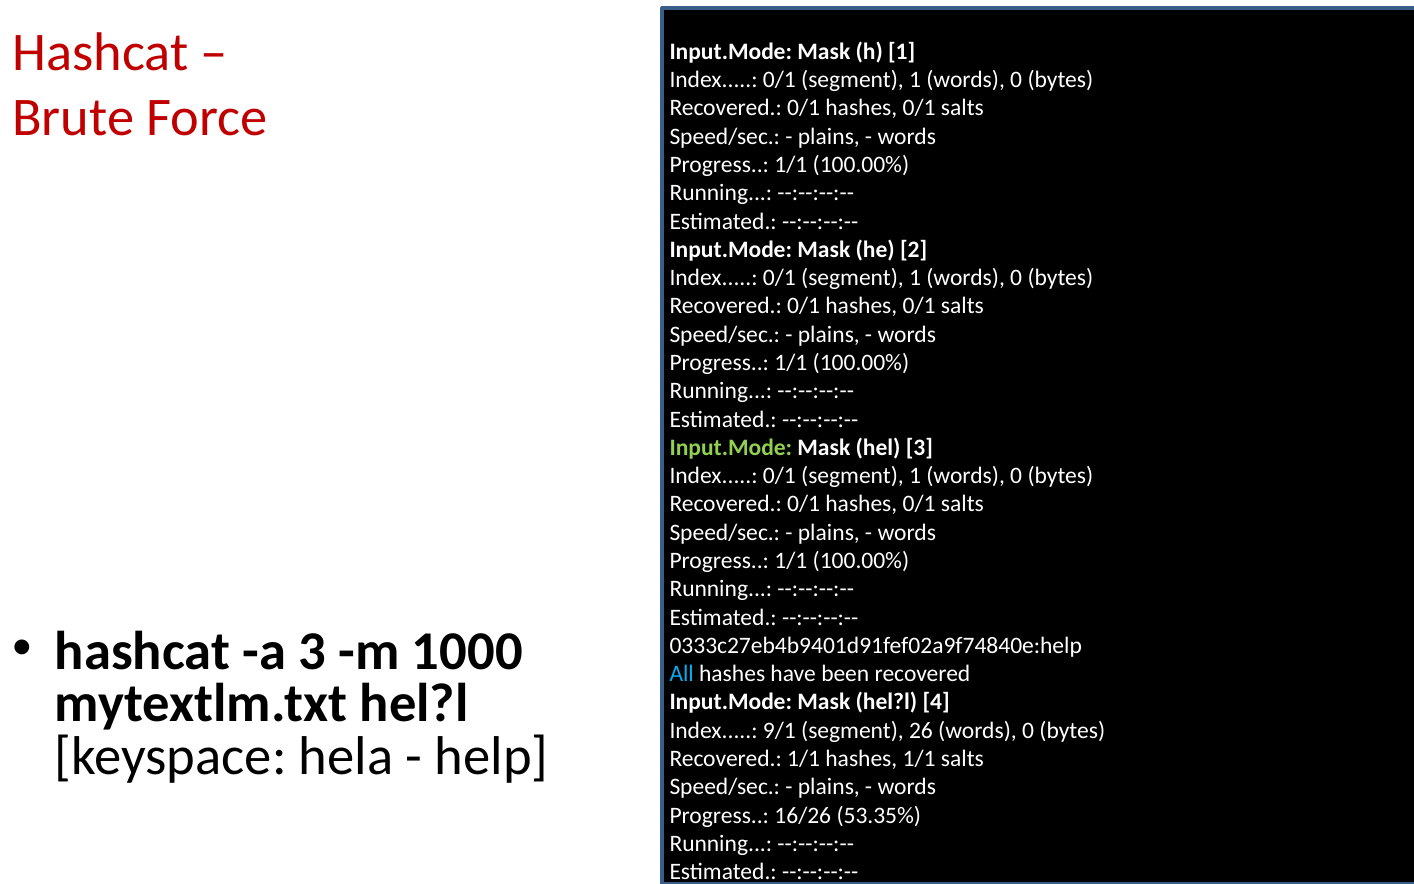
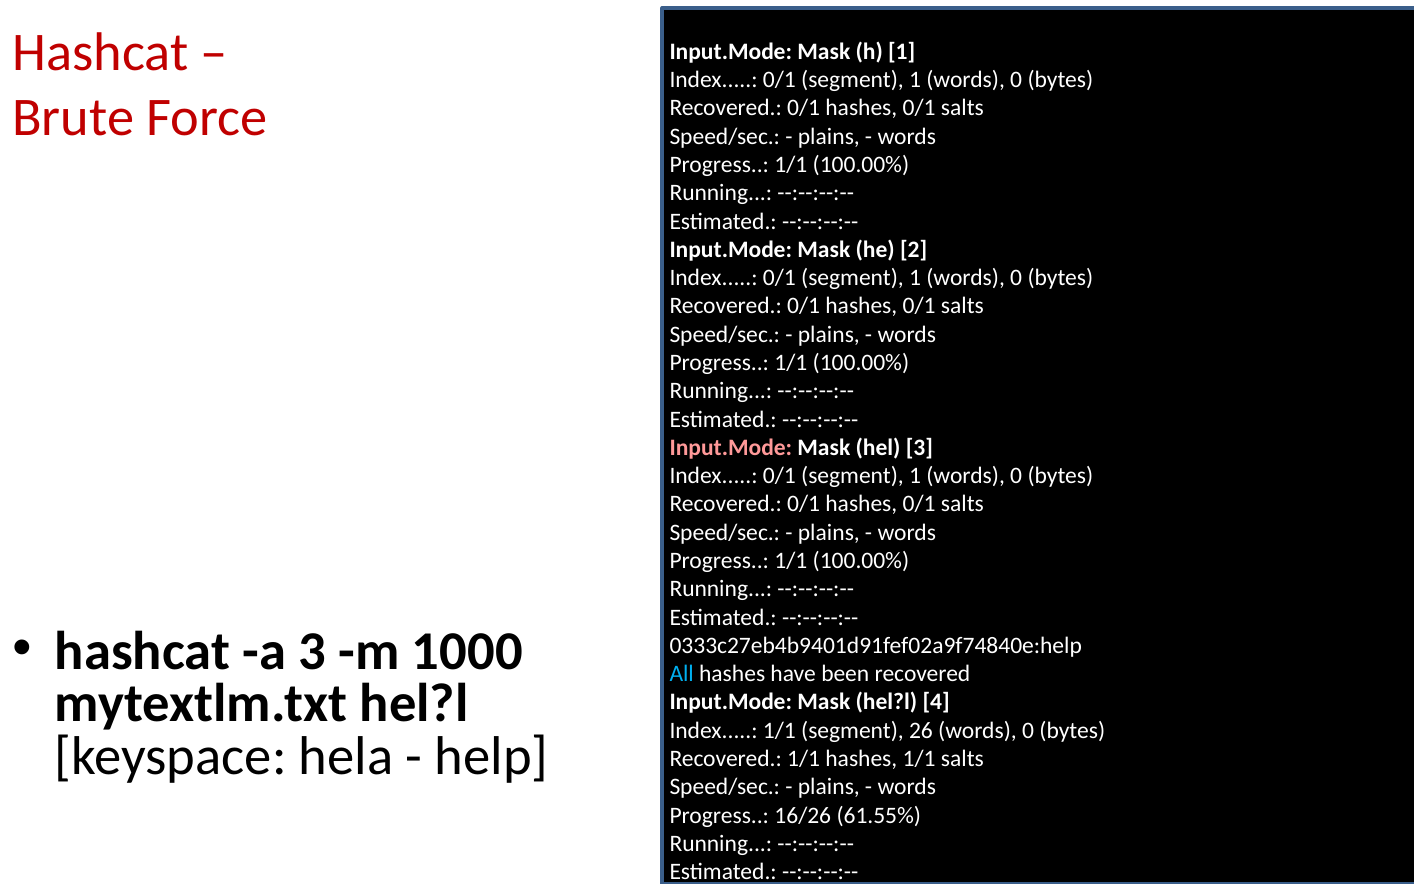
Input.Mode colour: light green -> pink (731, 447)
Index 9/1: 9/1 -> 1/1 (779, 730)
53.35%: 53.35% -> 61.55% (879, 815)
